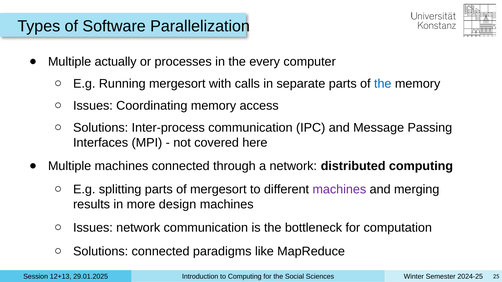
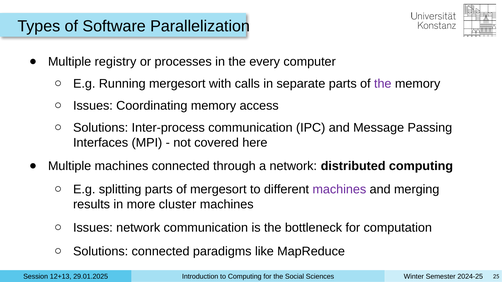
actually: actually -> registry (116, 62)
the colour: blue -> purple (383, 84)
design: design -> cluster (178, 205)
